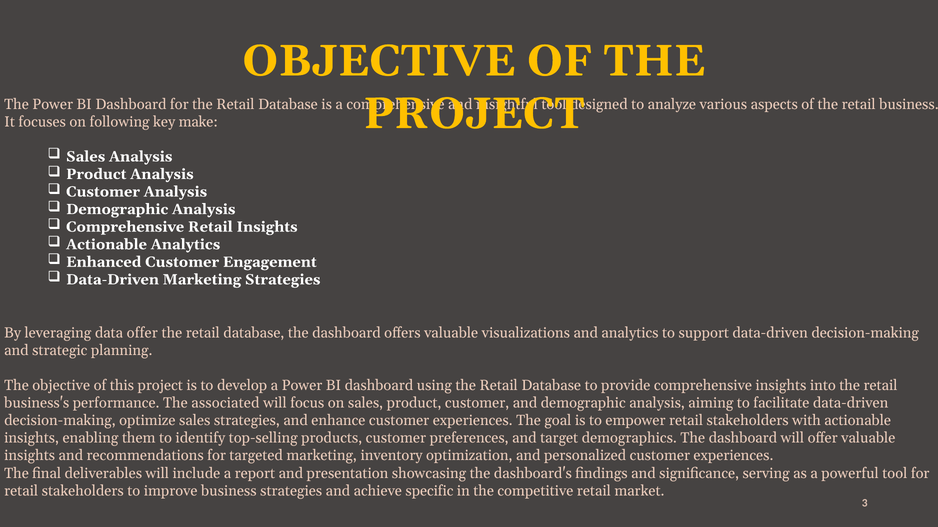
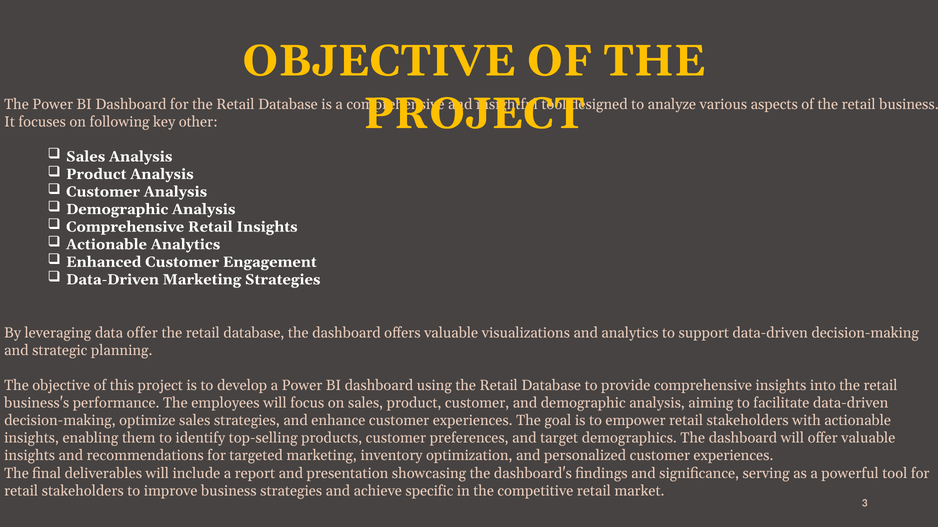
make: make -> other (198, 122)
associated: associated -> employees (225, 403)
